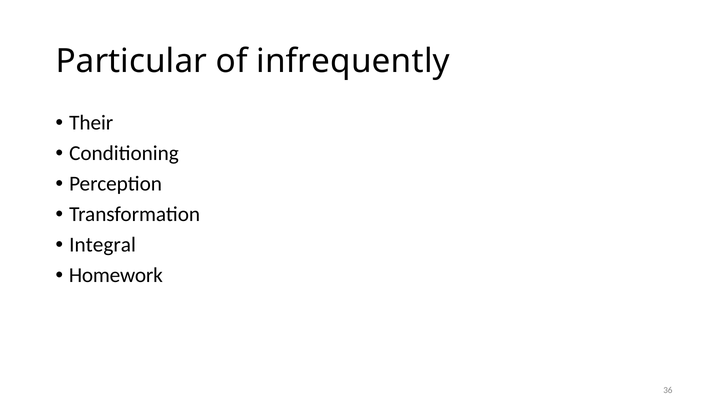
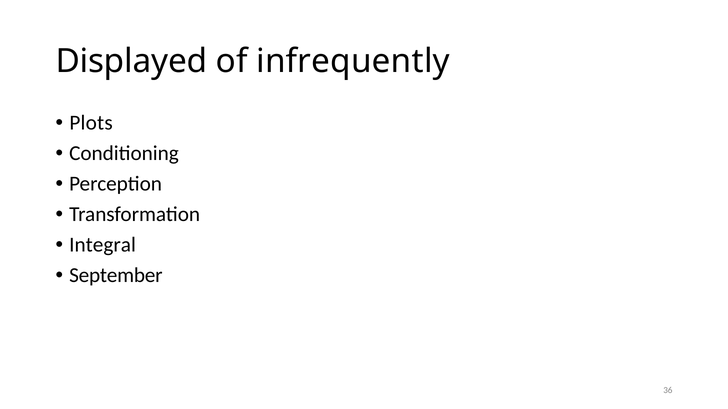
Particular: Particular -> Displayed (131, 61)
Their: Their -> Plots (91, 123)
Homework: Homework -> September (116, 276)
